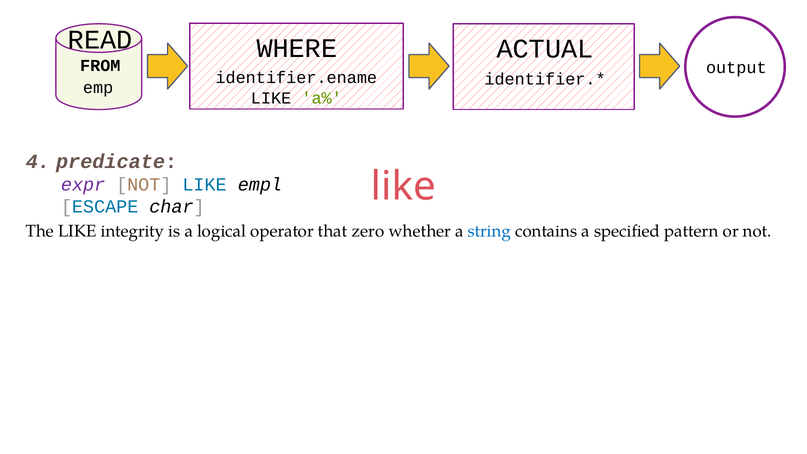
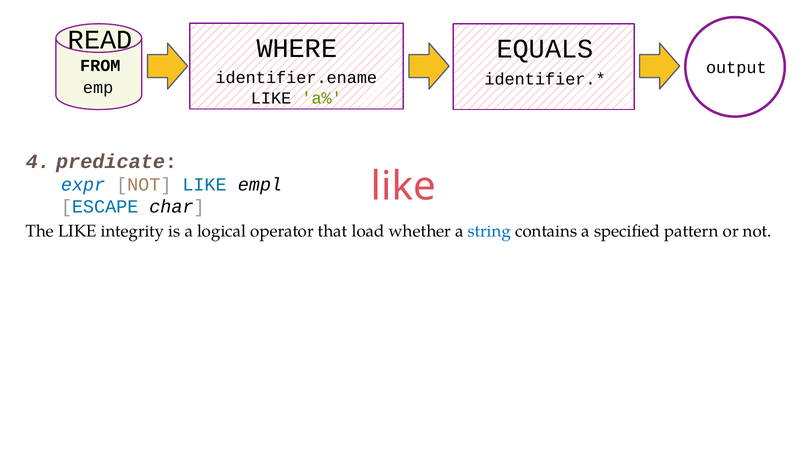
ACTUAL: ACTUAL -> EQUALS (545, 49)
expr colour: purple -> blue (83, 185)
zero: zero -> load (368, 231)
